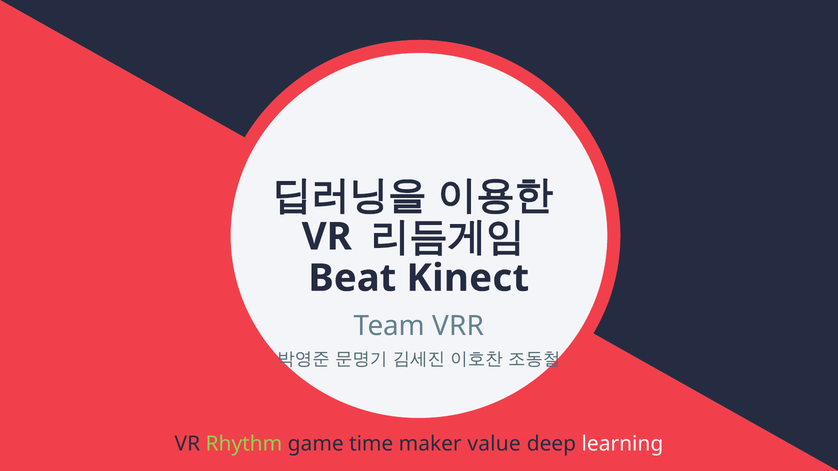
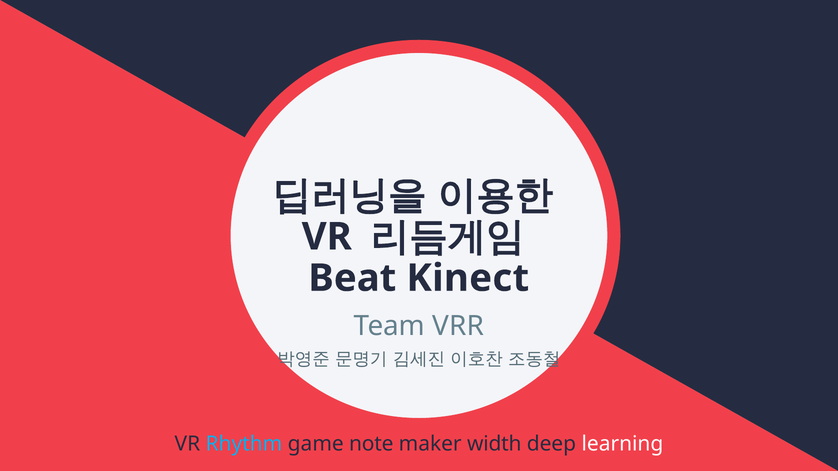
Rhythm colour: light green -> light blue (244, 444)
time: time -> note (371, 444)
value: value -> width (494, 444)
